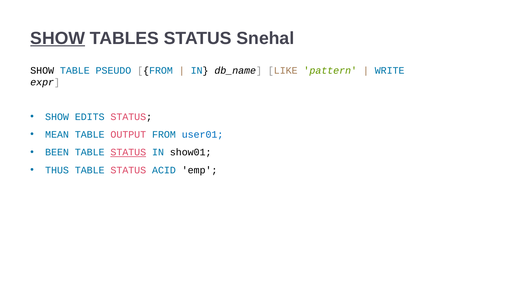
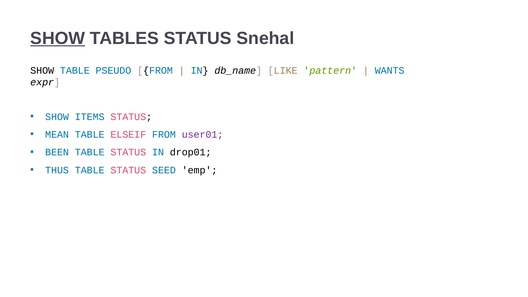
WRITE: WRITE -> WANTS (390, 70)
EDITS: EDITS -> ITEMS (90, 117)
OUTPUT: OUTPUT -> ELSEIF (128, 135)
user01 colour: blue -> purple (203, 135)
STATUS underline: present -> none (128, 152)
show01: show01 -> drop01 (191, 152)
ACID: ACID -> SEED (164, 170)
